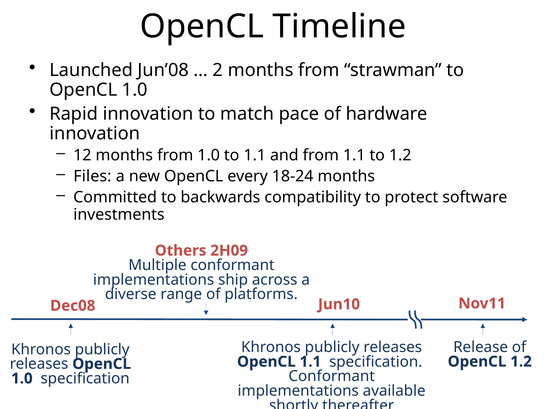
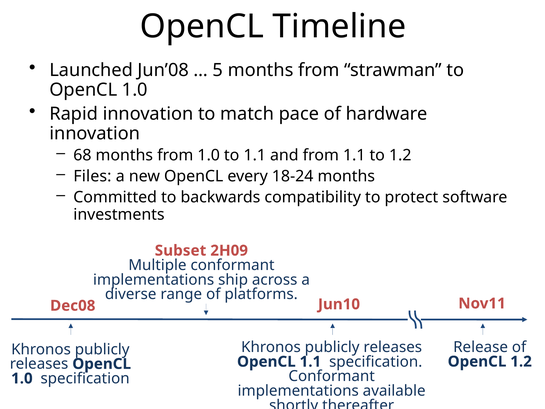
2: 2 -> 5 (218, 70)
12: 12 -> 68 (82, 155)
Others: Others -> Subset (181, 250)
